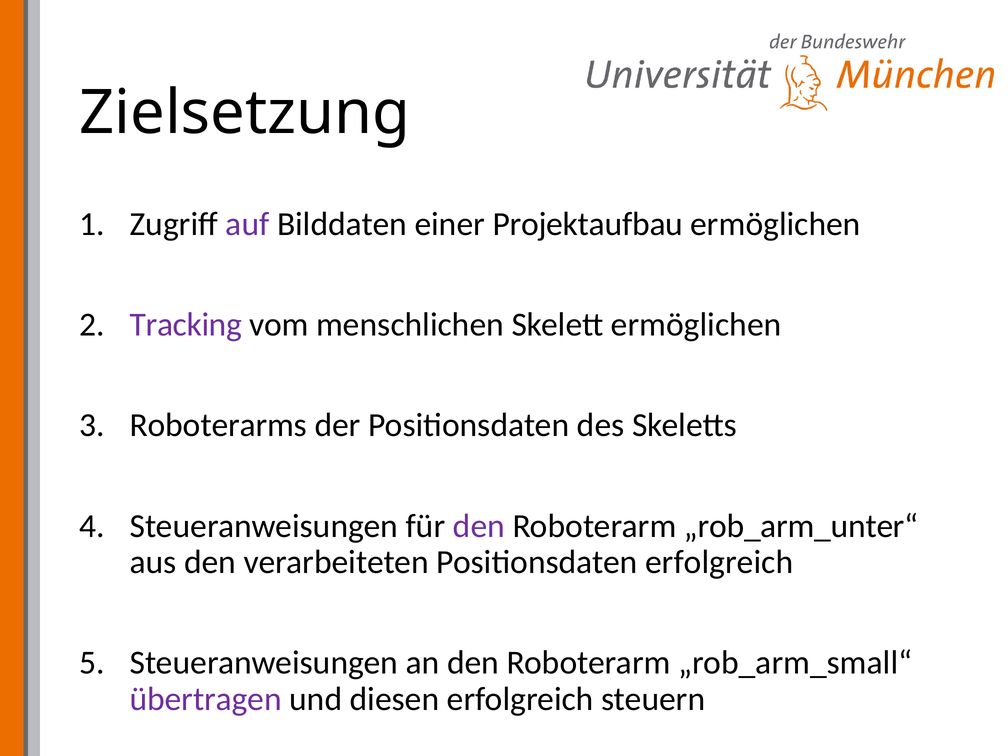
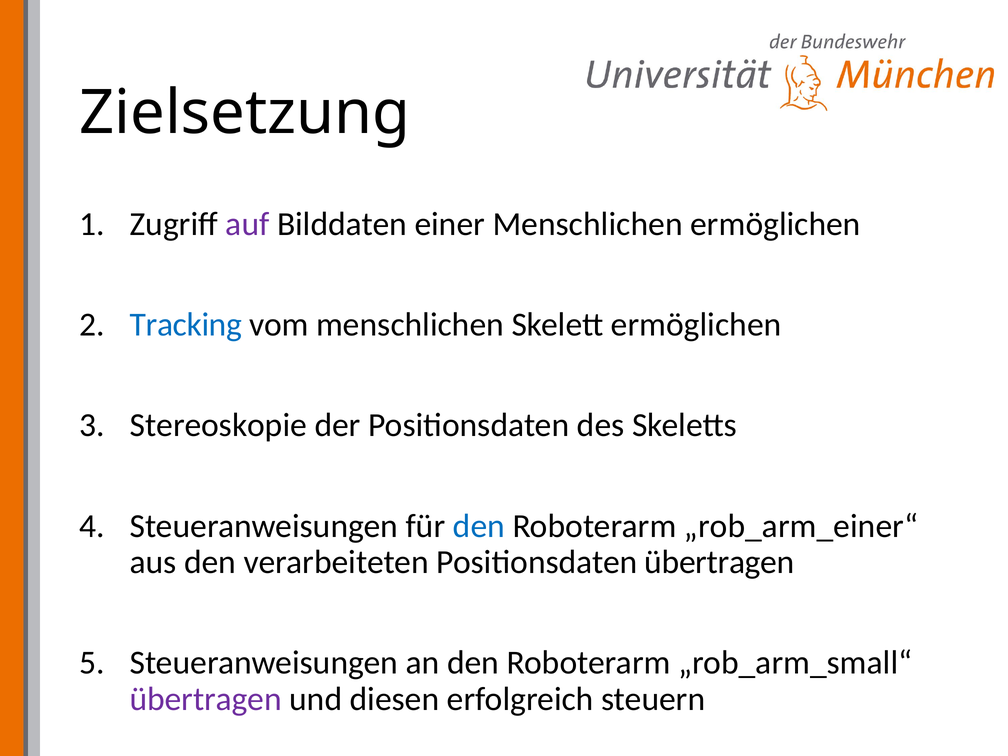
einer Projektaufbau: Projektaufbau -> Menschlichen (588, 224)
Tracking colour: purple -> blue (186, 325)
Roboterarms: Roboterarms -> Stereoskopie (218, 425)
den colour: purple -> blue (479, 526)
„rob_arm_unter“: „rob_arm_unter“ -> „rob_arm_einer“ (801, 526)
Positionsdaten erfolgreich: erfolgreich -> übertragen (719, 562)
